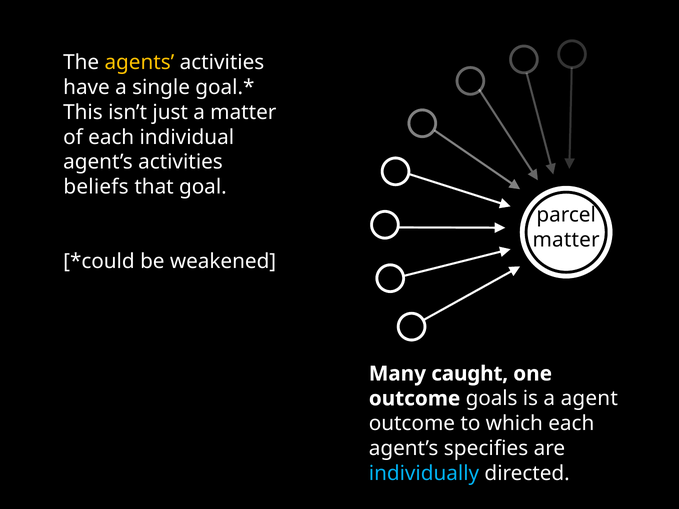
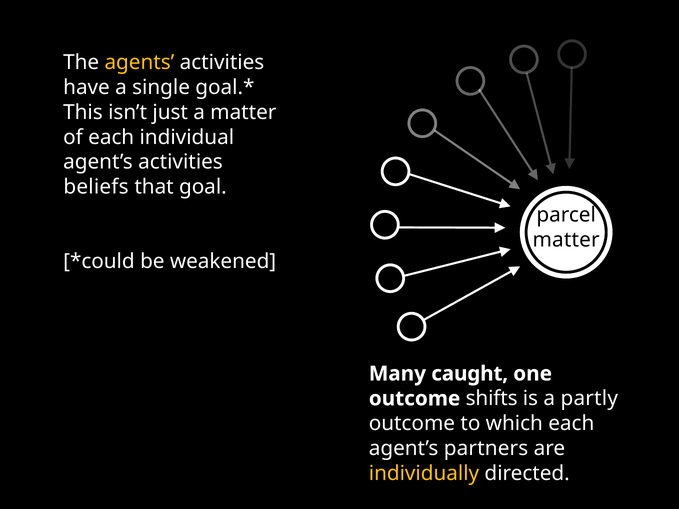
goals: goals -> shifts (492, 399)
agent: agent -> partly (589, 399)
specifies: specifies -> partners (486, 449)
individually colour: light blue -> yellow (424, 473)
